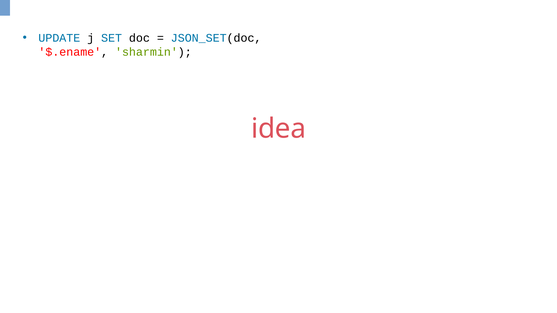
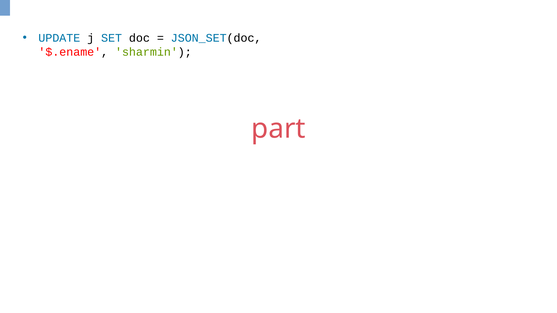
idea: idea -> part (278, 129)
